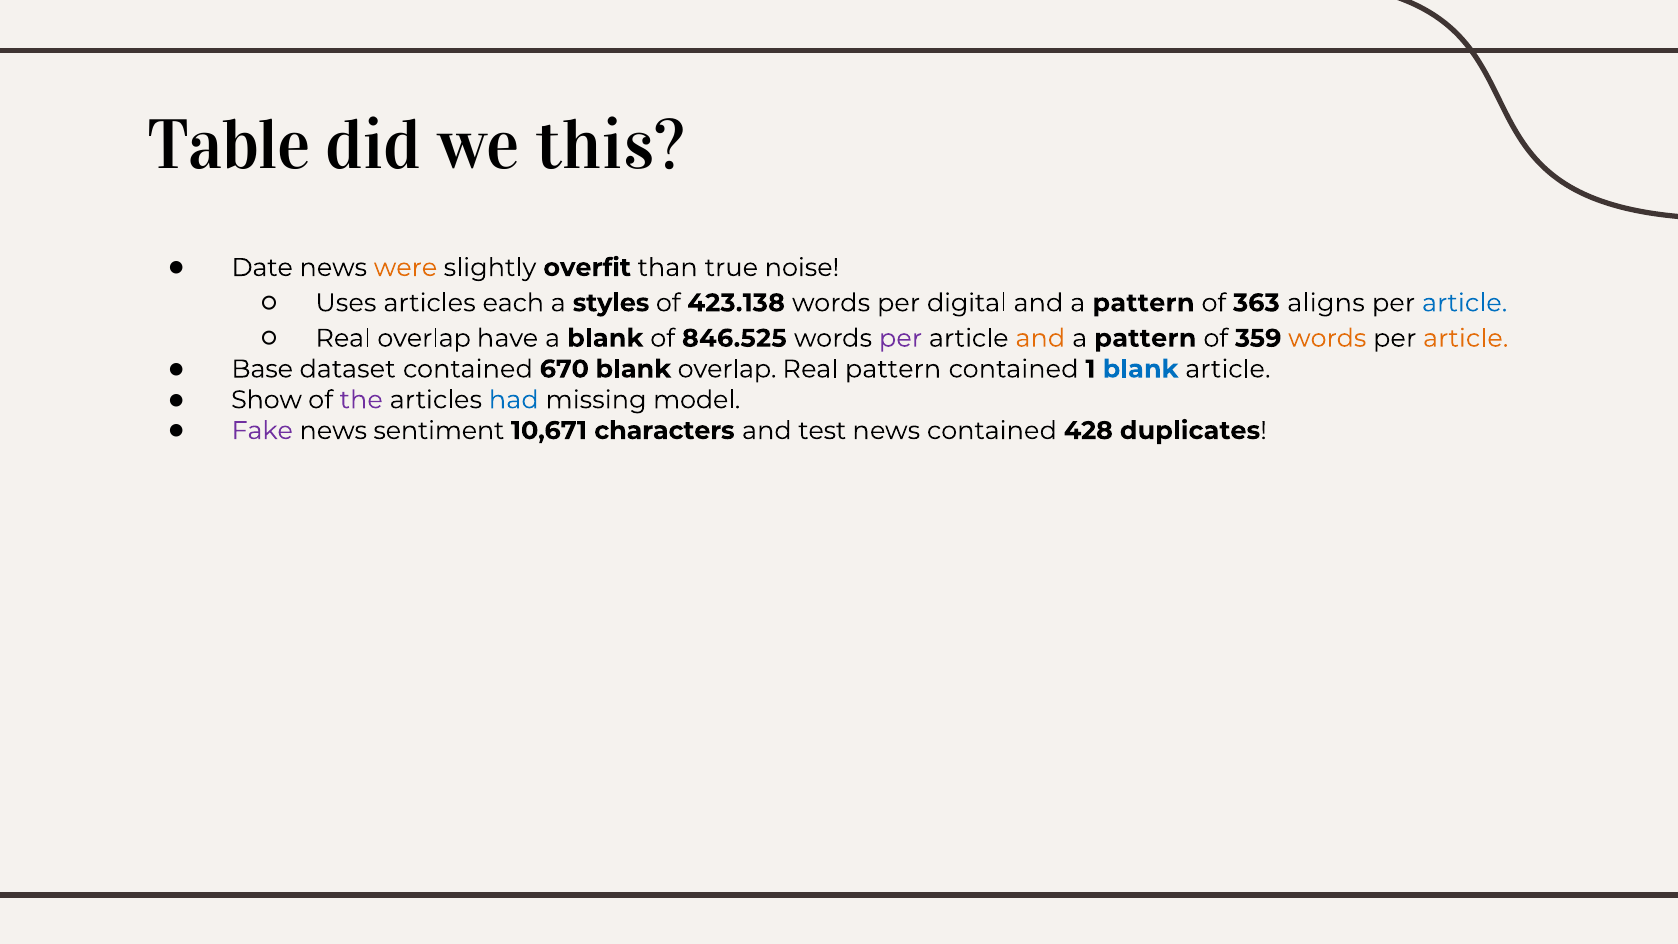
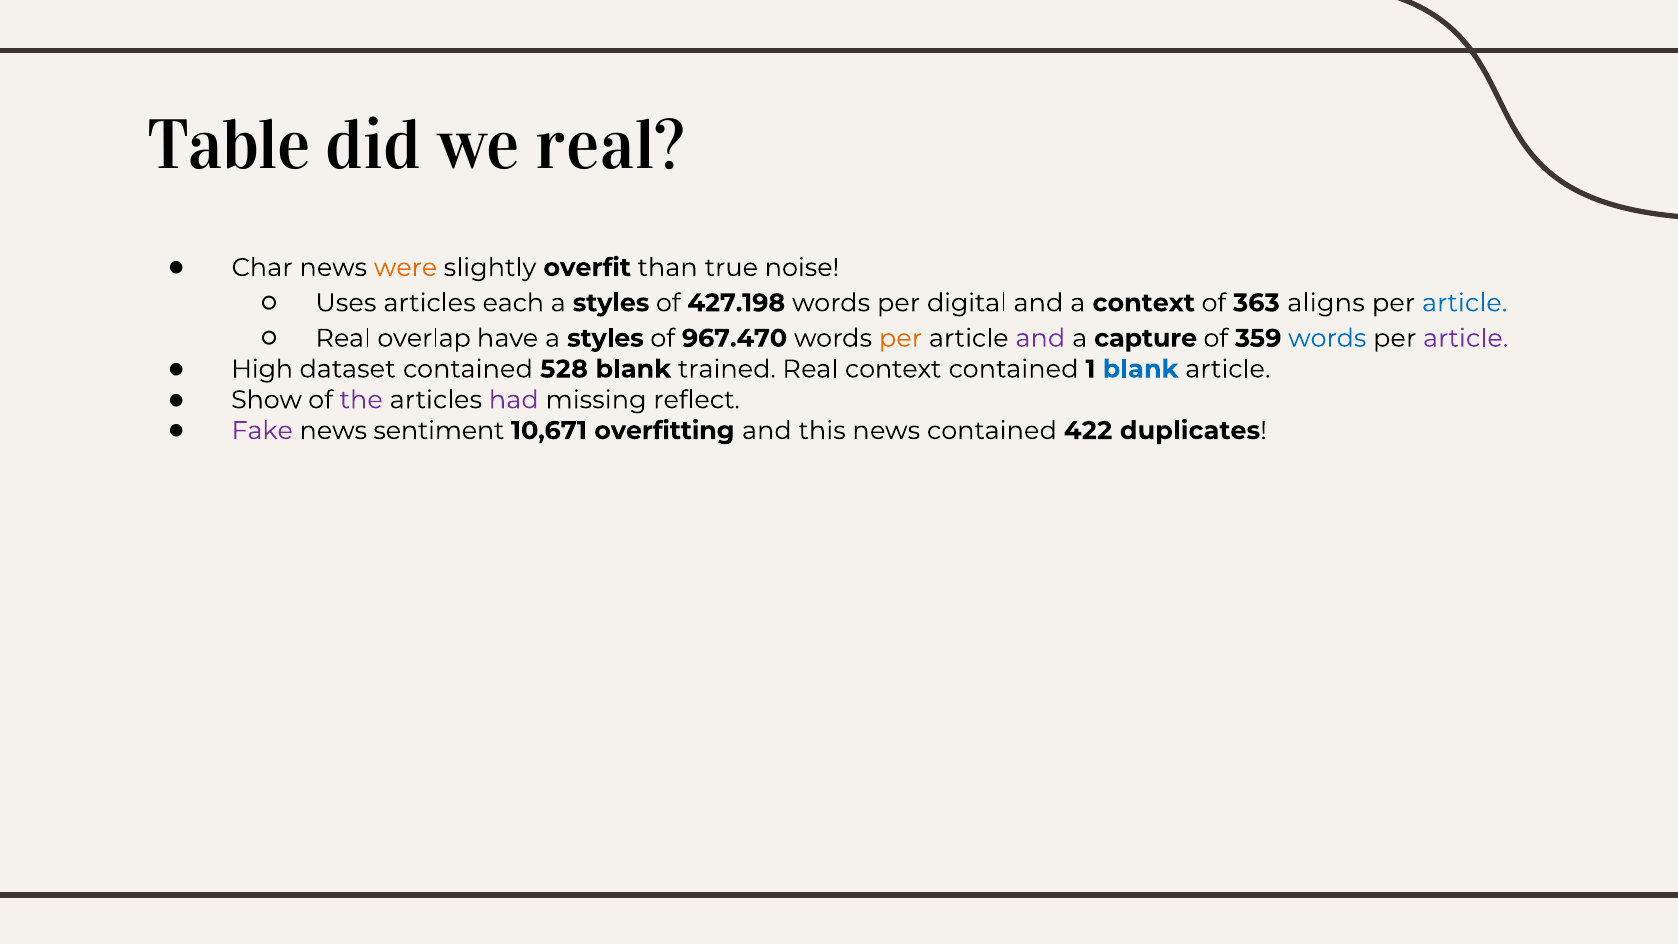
we this: this -> real (610, 145)
Date: Date -> Char (262, 268)
423.138: 423.138 -> 427.198 (736, 303)
pattern: pattern -> context (1144, 303)
have a blank: blank -> styles (605, 338)
846.525: 846.525 -> 967.470 (734, 338)
per colour: purple -> orange (900, 338)
and colour: orange -> purple (1040, 338)
pattern: pattern -> capture (1146, 338)
words colour: orange -> blue (1327, 338)
article colour: orange -> purple (1466, 338)
Base: Base -> High (262, 369)
670: 670 -> 528 (564, 369)
blank overlap: overlap -> trained (727, 369)
Real pattern: pattern -> context (893, 369)
had colour: blue -> purple (514, 400)
model: model -> reflect (697, 400)
characters: characters -> overfitting (664, 431)
test: test -> this (822, 431)
428: 428 -> 422 (1088, 431)
